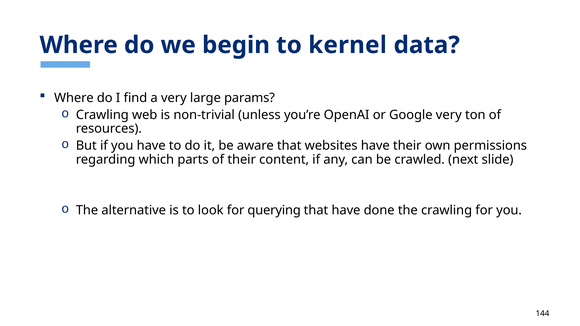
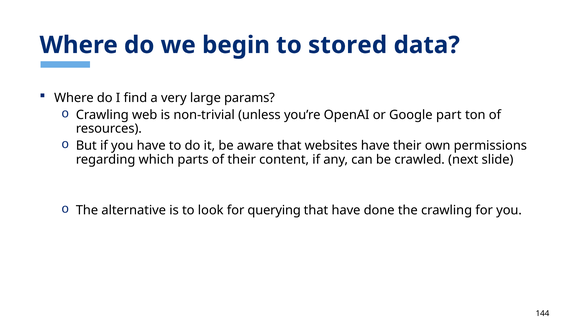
kernel: kernel -> stored (348, 45)
Google very: very -> part (449, 115)
